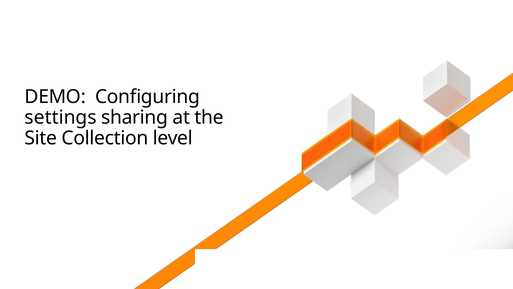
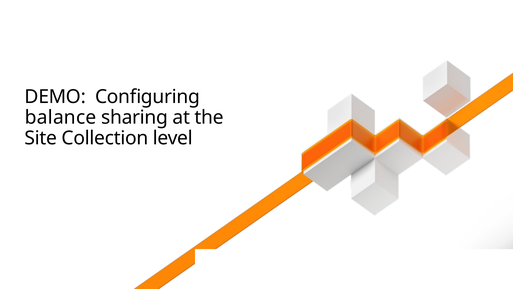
settings: settings -> balance (61, 117)
